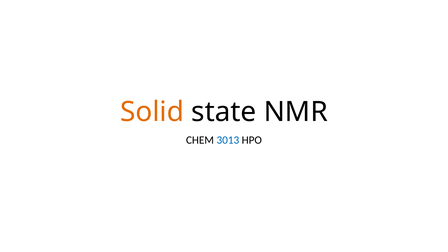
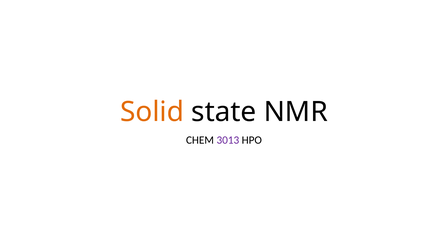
3013 colour: blue -> purple (228, 140)
